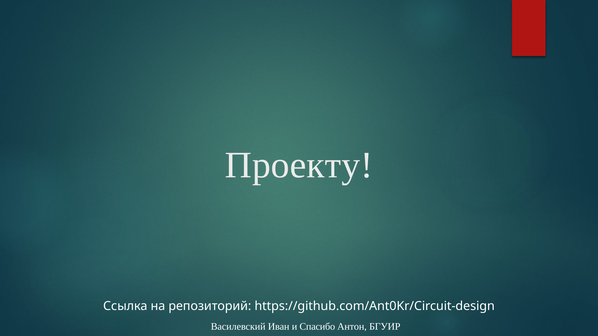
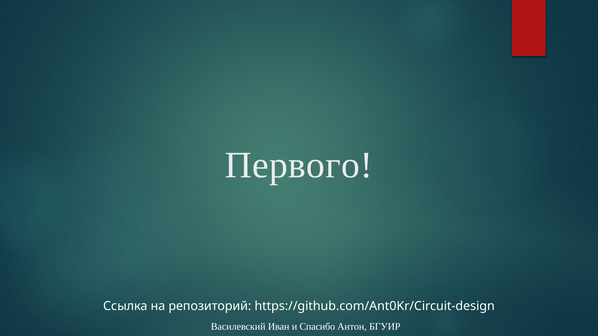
Проекту: Проекту -> Первого (299, 165)
